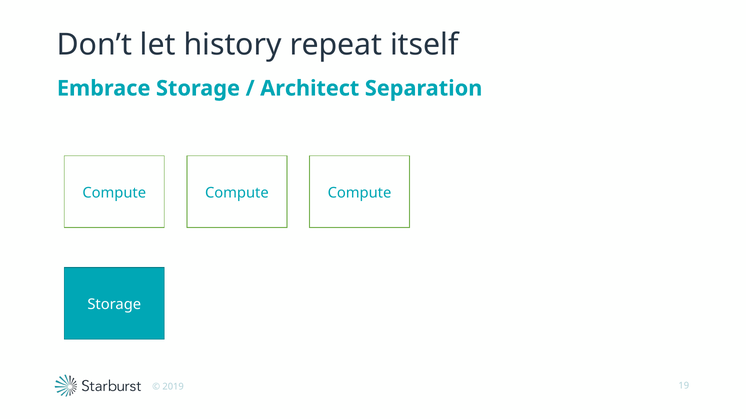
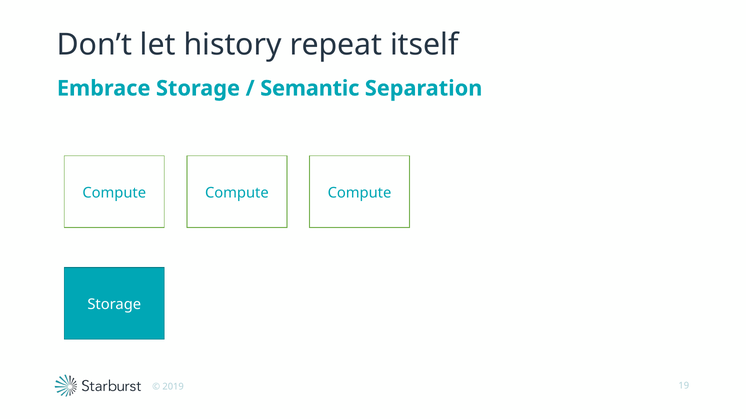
Architect: Architect -> Semantic (310, 89)
